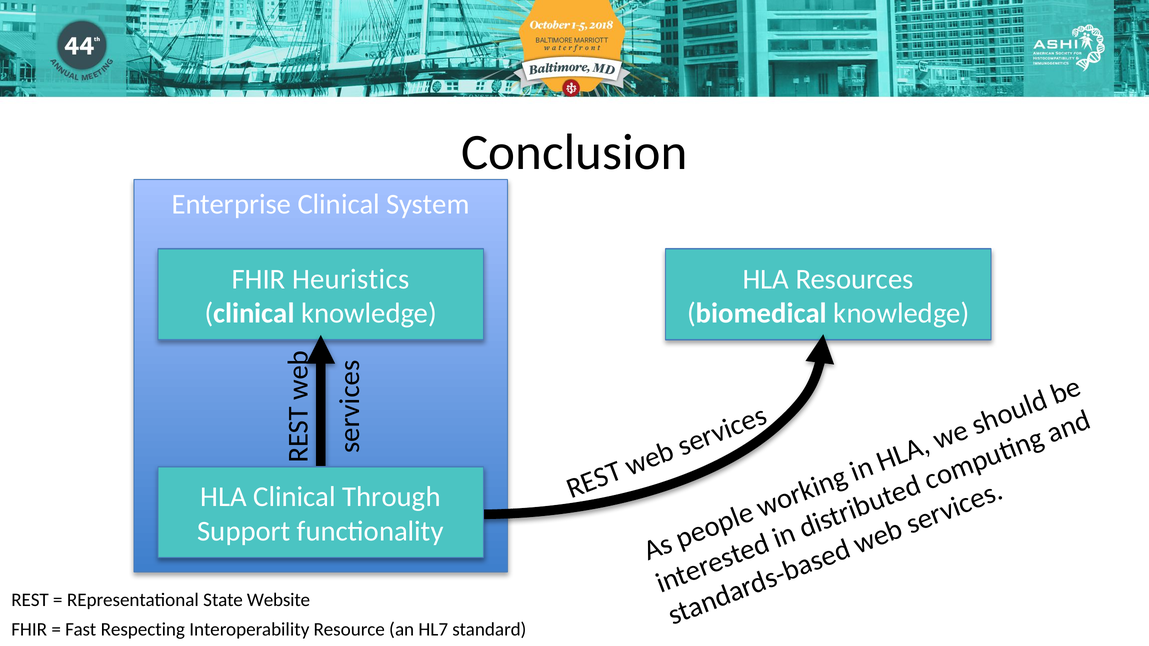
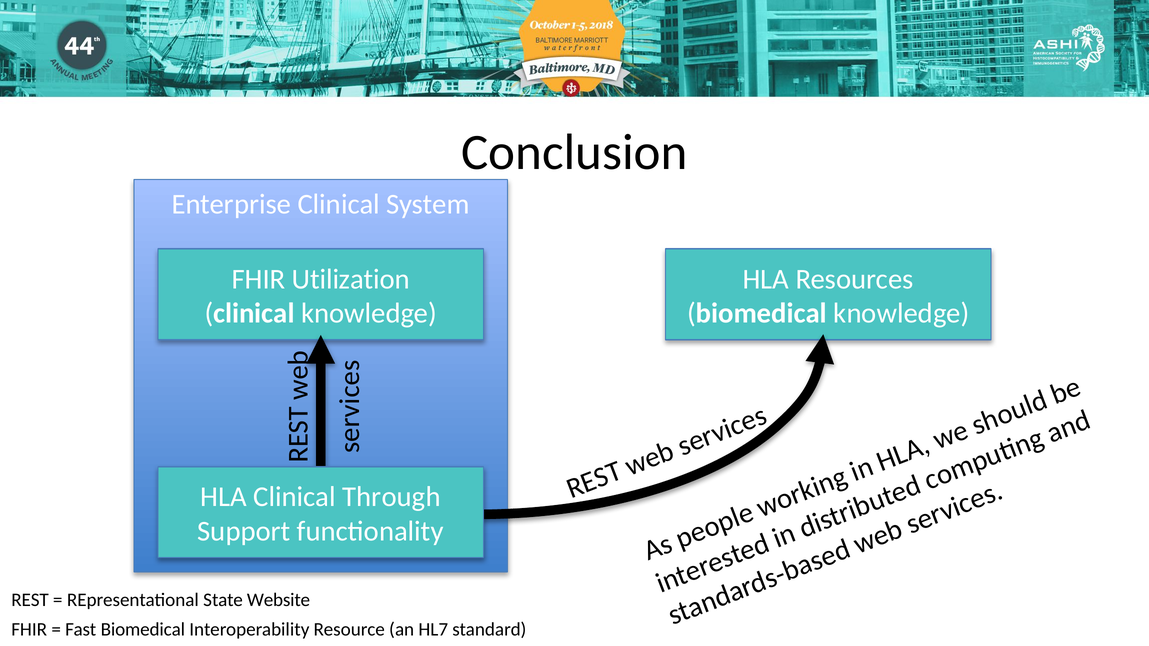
Heuristics: Heuristics -> Utilization (351, 279)
Fast Respecting: Respecting -> Biomedical (143, 630)
